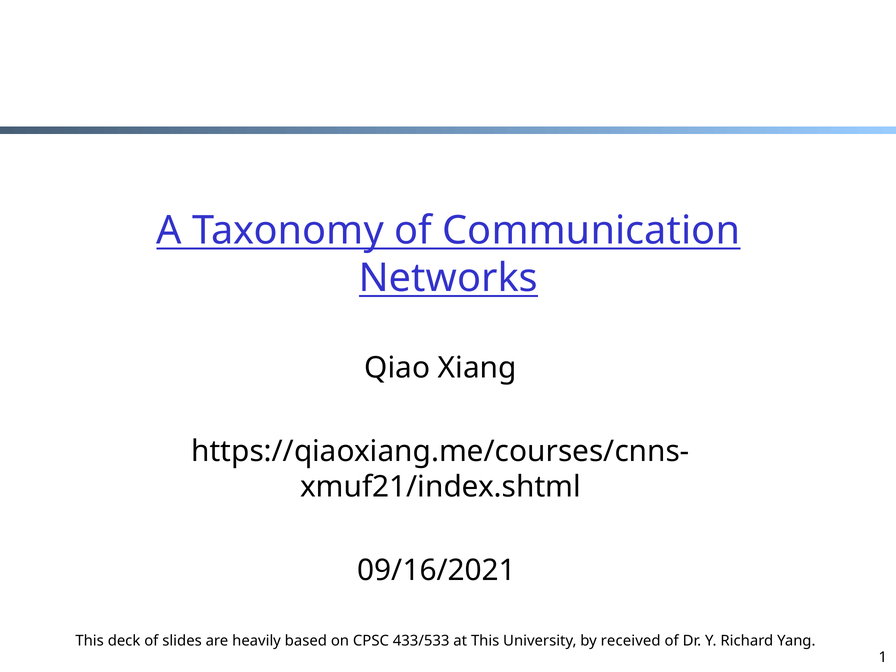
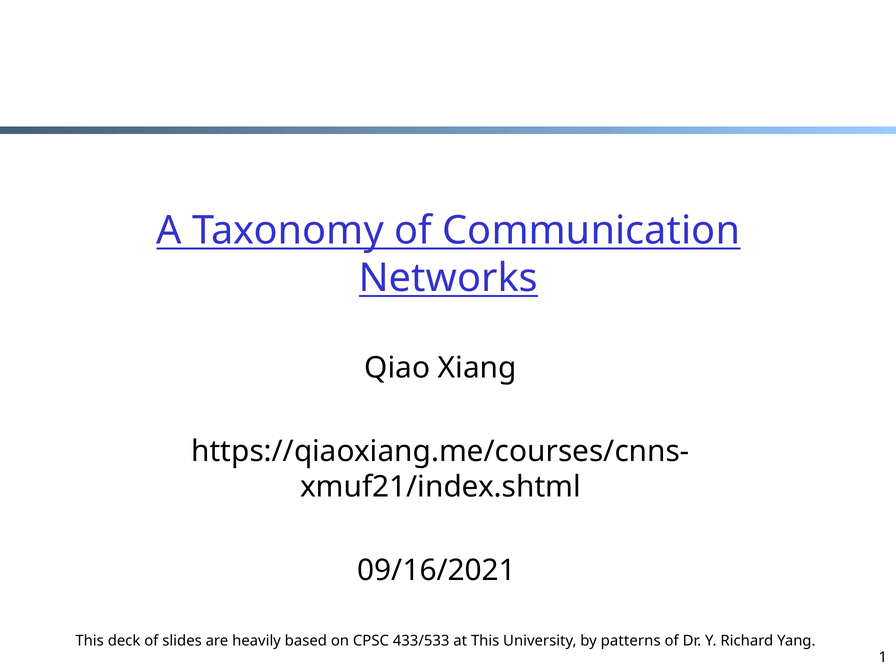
received: received -> patterns (631, 641)
